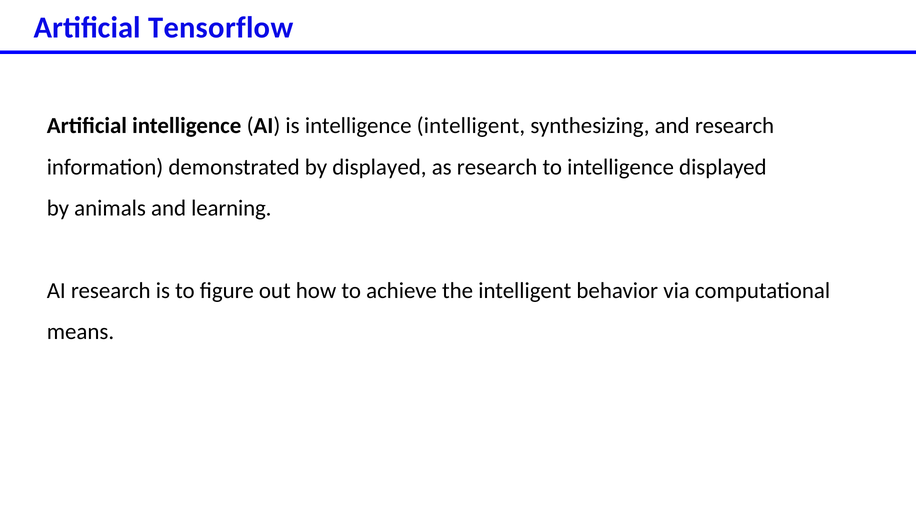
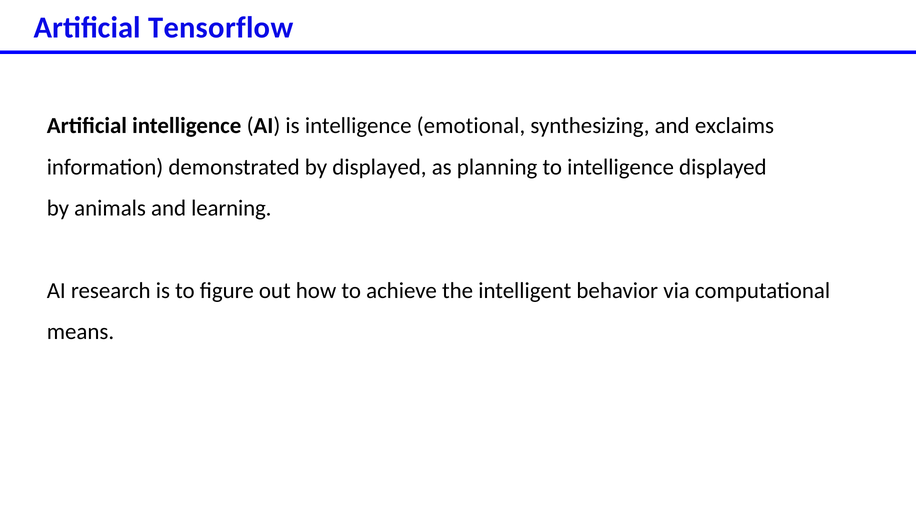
intelligence intelligent: intelligent -> emotional (471, 126)
and research: research -> exclaims (734, 126)
as research: research -> planning (497, 167)
